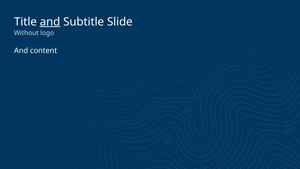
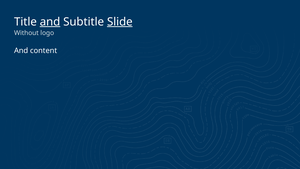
Slide underline: none -> present (120, 22)
